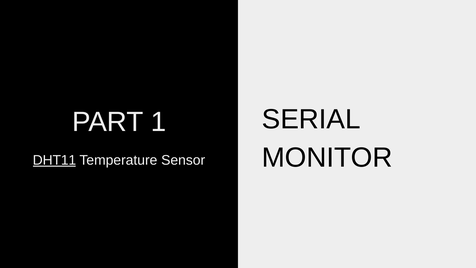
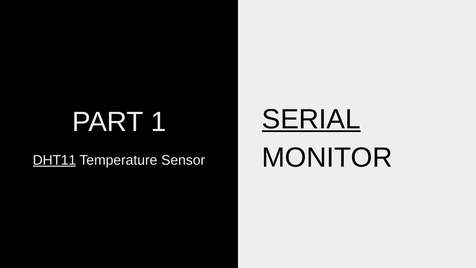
SERIAL underline: none -> present (311, 119)
